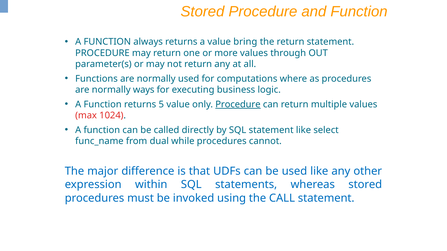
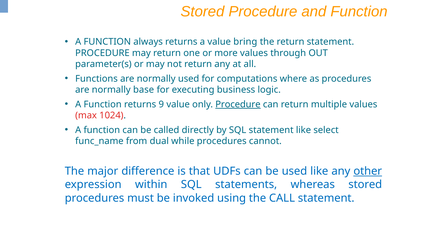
ways: ways -> base (144, 90)
5: 5 -> 9 (161, 105)
other underline: none -> present (368, 172)
